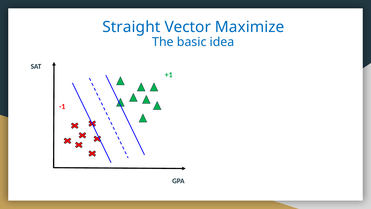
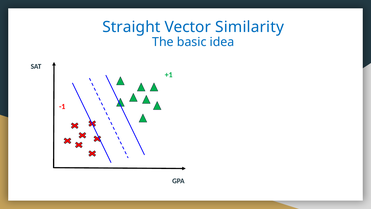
Maximize: Maximize -> Similarity (250, 27)
